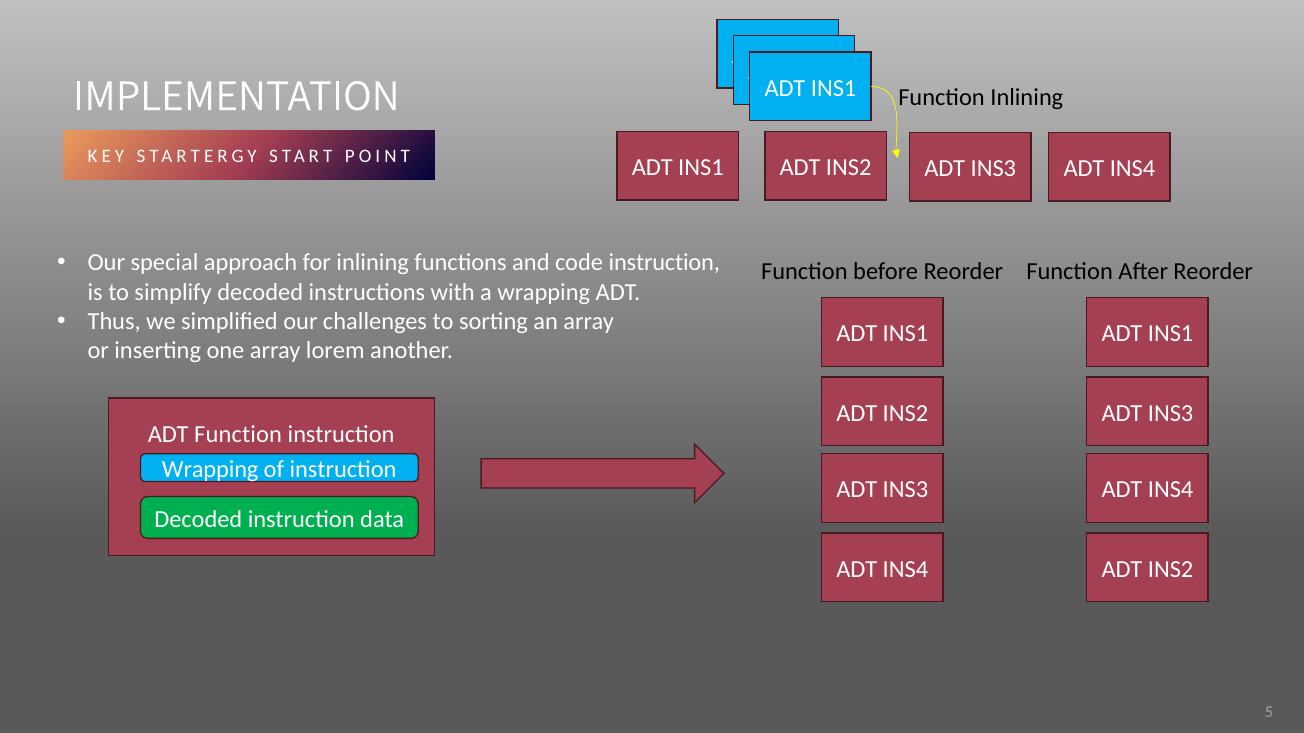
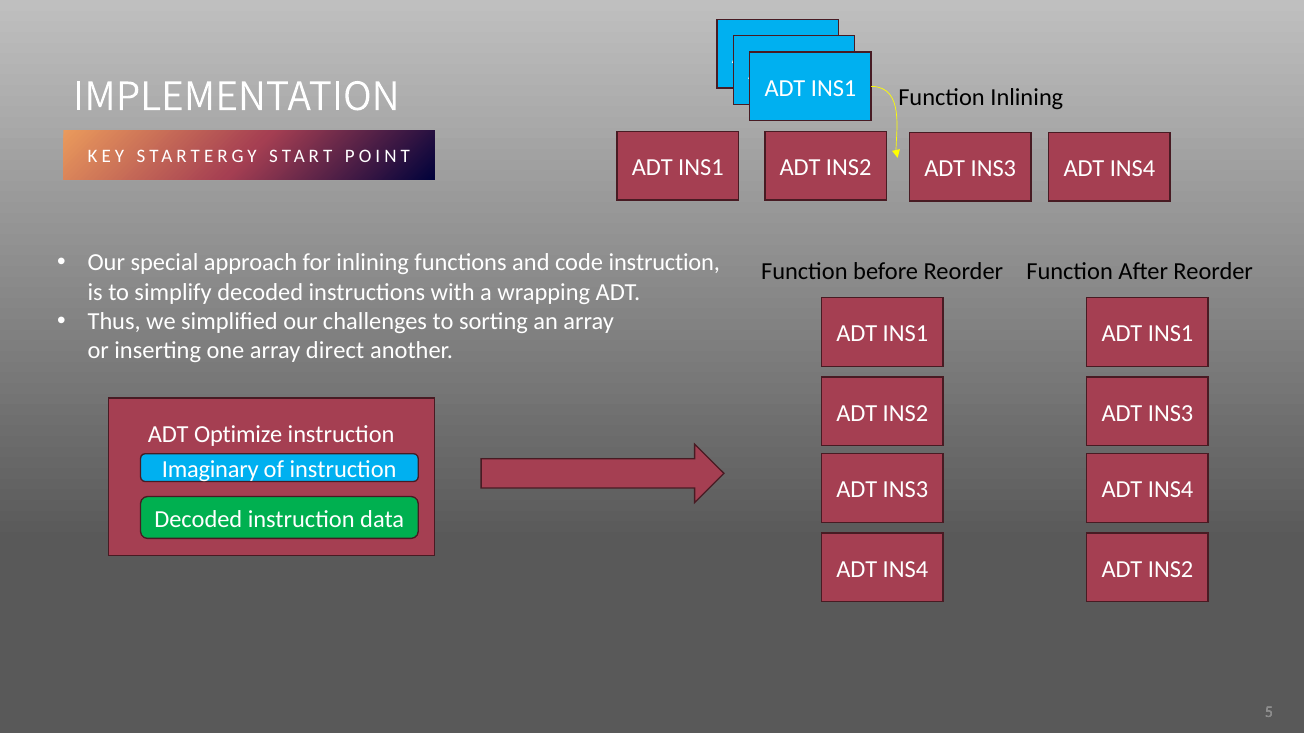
lorem: lorem -> direct (335, 351)
ADT Function: Function -> Optimize (238, 435)
Wrapping: Wrapping -> Imaginary (210, 470)
